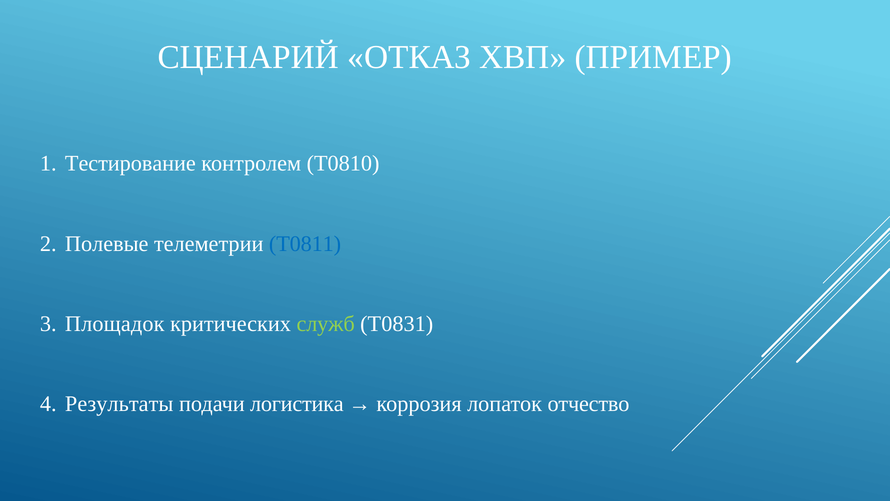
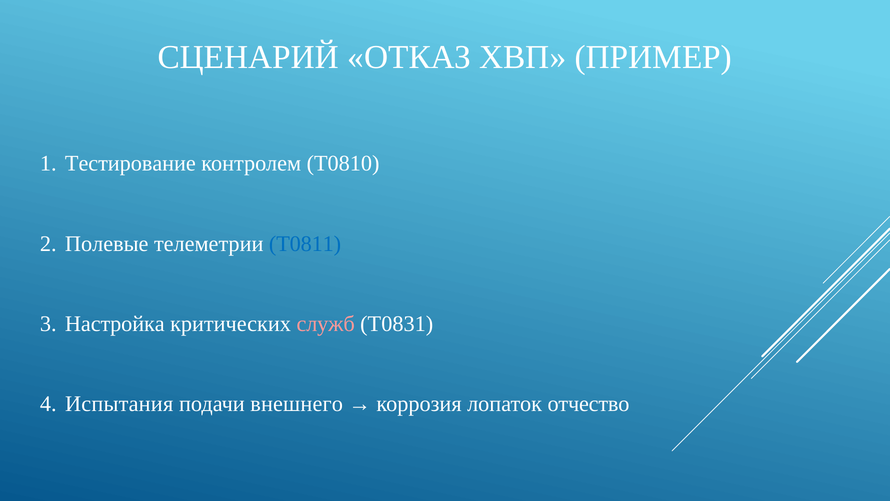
Площадок: Площадок -> Настройка (115, 324)
служб colour: light green -> pink (326, 324)
Результаты: Результаты -> Испытания (119, 404)
логистика: логистика -> внешнего (297, 404)
